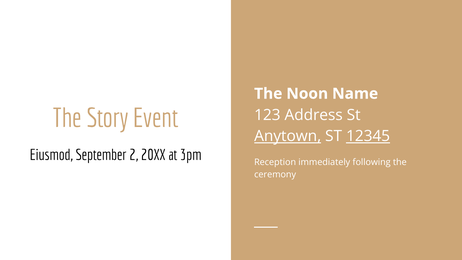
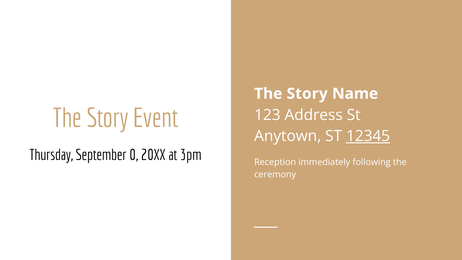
Noon: Noon -> Story (307, 94)
Anytown underline: present -> none (288, 136)
Eiusmod: Eiusmod -> Thursday (51, 155)
2: 2 -> 0 (134, 155)
